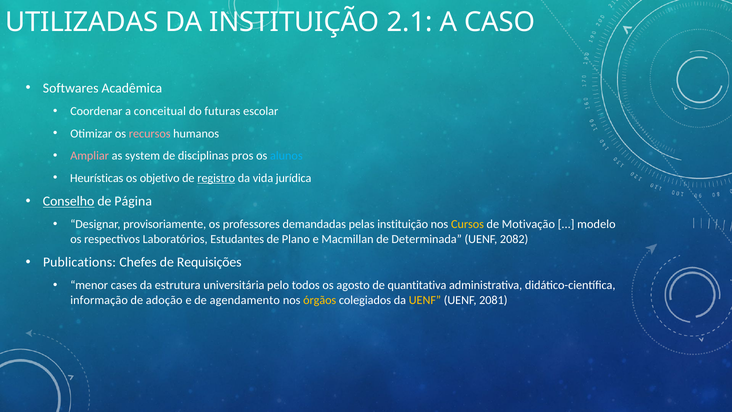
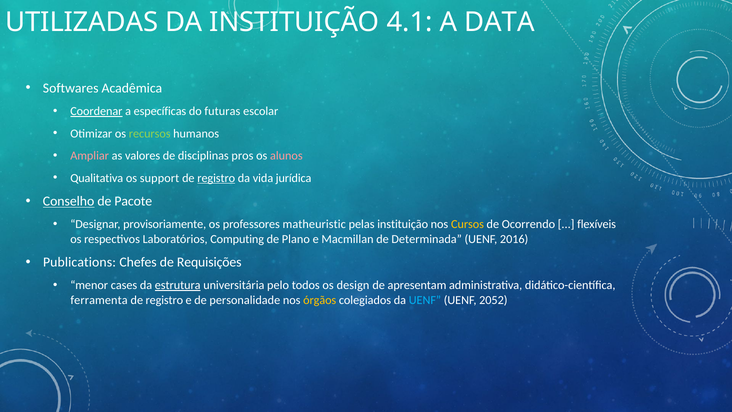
2.1: 2.1 -> 4.1 (410, 22)
CASO: CASO -> DATA (500, 22)
Coordenar underline: none -> present (96, 111)
conceitual: conceitual -> específicas (160, 111)
recursos colour: pink -> light green (150, 133)
system: system -> valores (143, 156)
alunos colour: light blue -> pink (286, 156)
Heurísticas: Heurísticas -> Qualitativa (97, 178)
objetivo: objetivo -> support (160, 178)
Página: Página -> Pacote (133, 201)
demandadas: demandadas -> matheuristic (314, 224)
Motivação: Motivação -> Ocorrendo (528, 224)
modelo: modelo -> flexíveis (597, 224)
Estudantes: Estudantes -> Computing (237, 239)
2082: 2082 -> 2016 (514, 239)
estrutura underline: none -> present (178, 285)
agosto: agosto -> design (353, 285)
quantitativa: quantitativa -> apresentam (417, 285)
informação: informação -> ferramenta (99, 300)
adoção: adoção -> registro (164, 300)
agendamento: agendamento -> personalidade (245, 300)
UENF colour: yellow -> light blue (425, 300)
2081: 2081 -> 2052 (493, 300)
